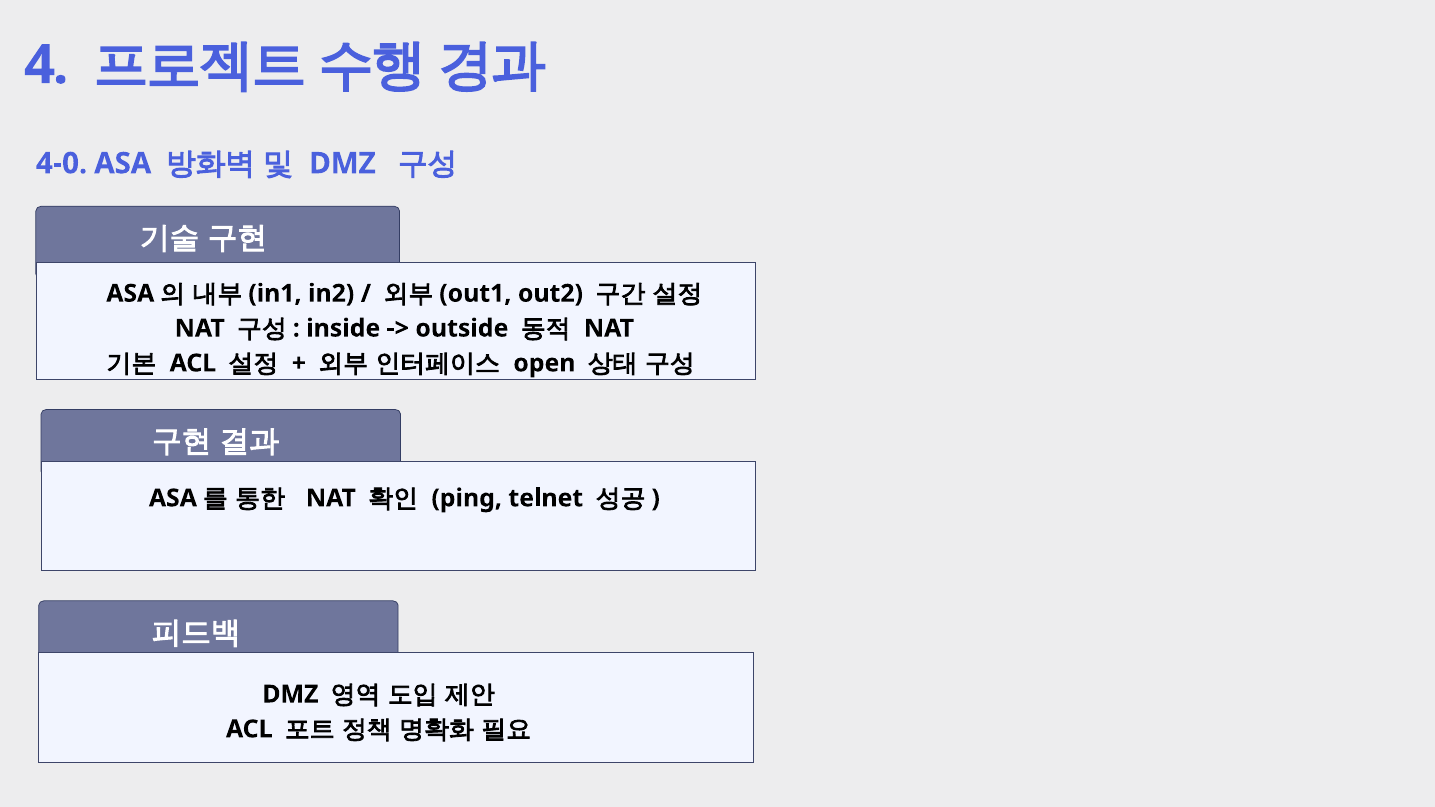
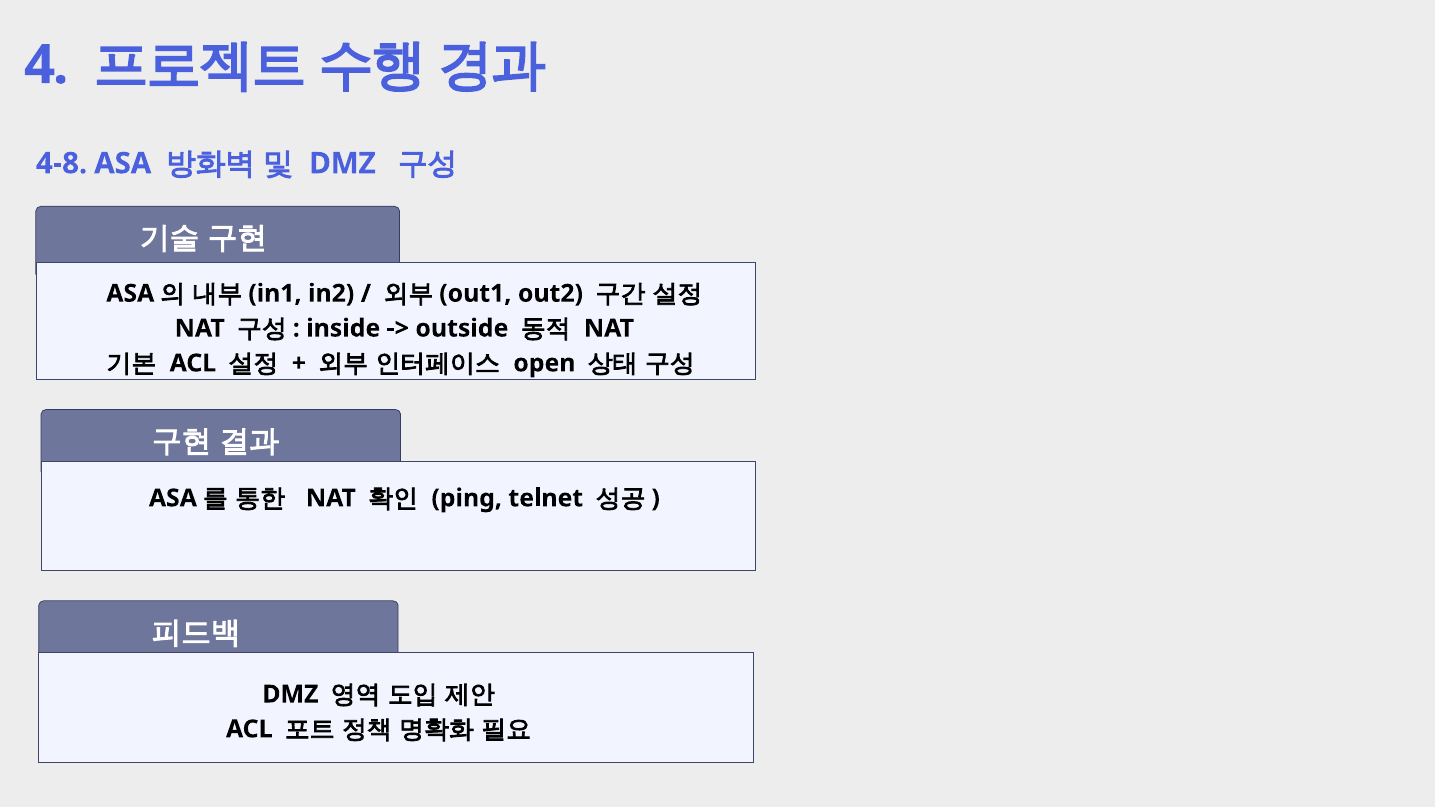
4-0: 4-0 -> 4-8 (62, 163)
